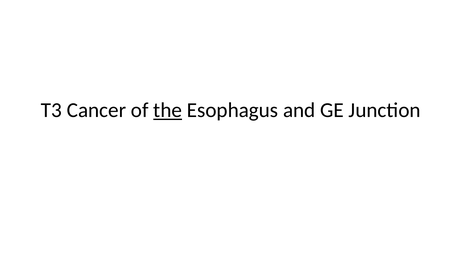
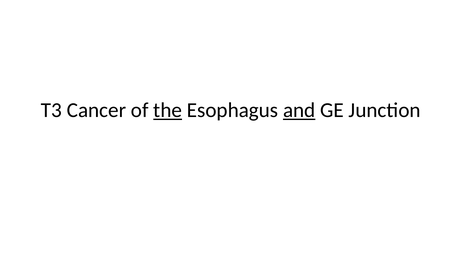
and underline: none -> present (299, 110)
